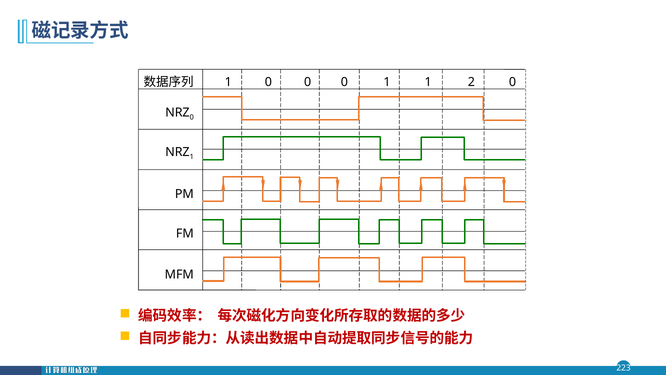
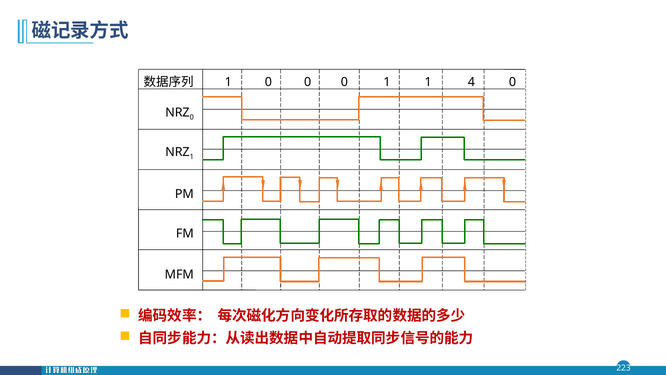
2: 2 -> 4 (471, 82)
